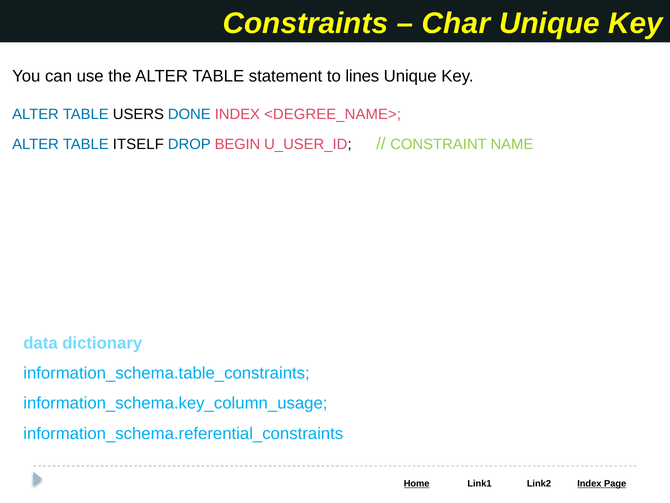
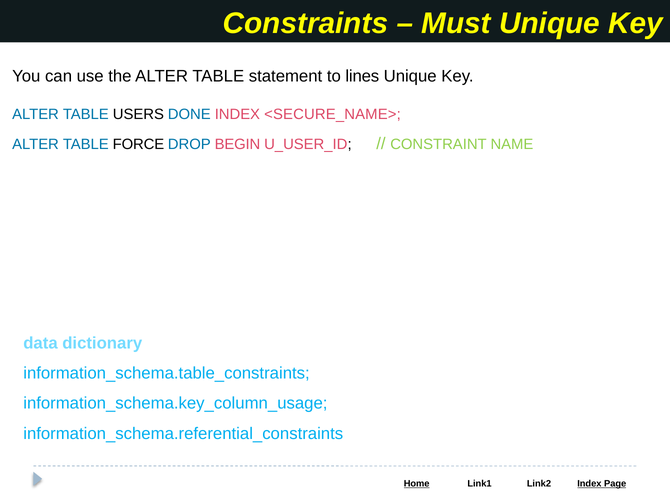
Char: Char -> Must (456, 23)
<DEGREE_NAME>: <DEGREE_NAME> -> <SECURE_NAME> (333, 114)
ITSELF: ITSELF -> FORCE (138, 144)
